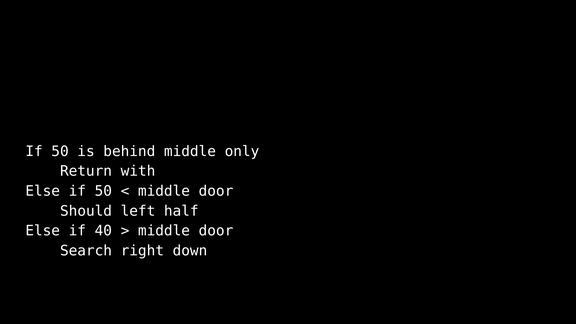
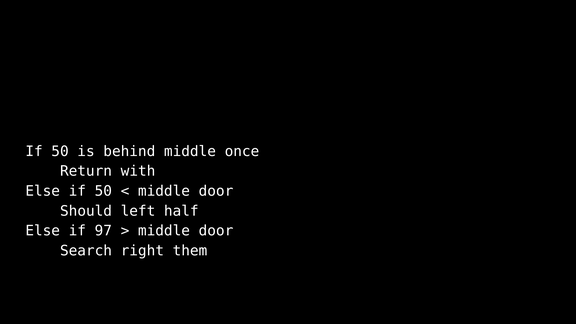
only: only -> once (242, 151)
40: 40 -> 97 (103, 231)
down: down -> them (190, 251)
